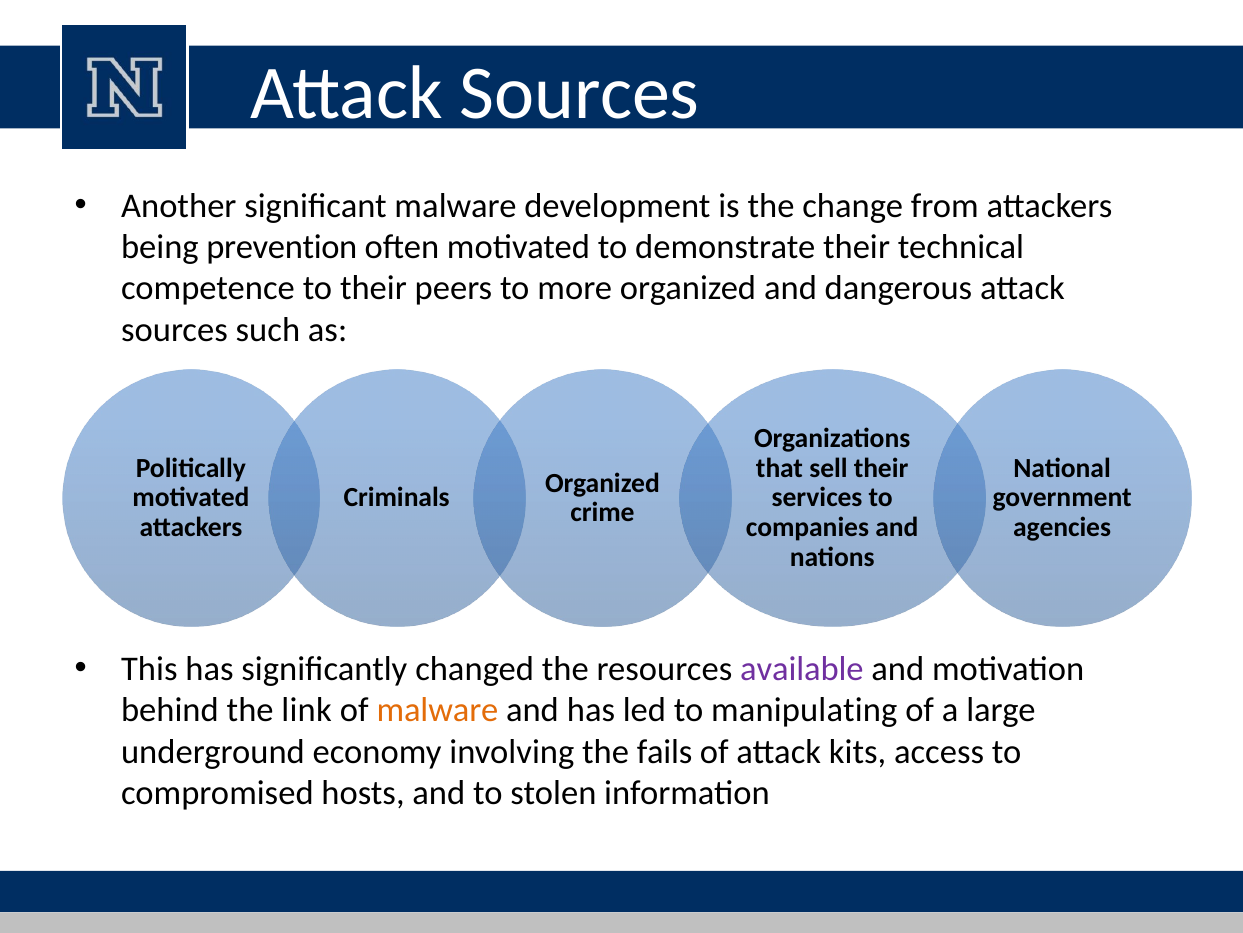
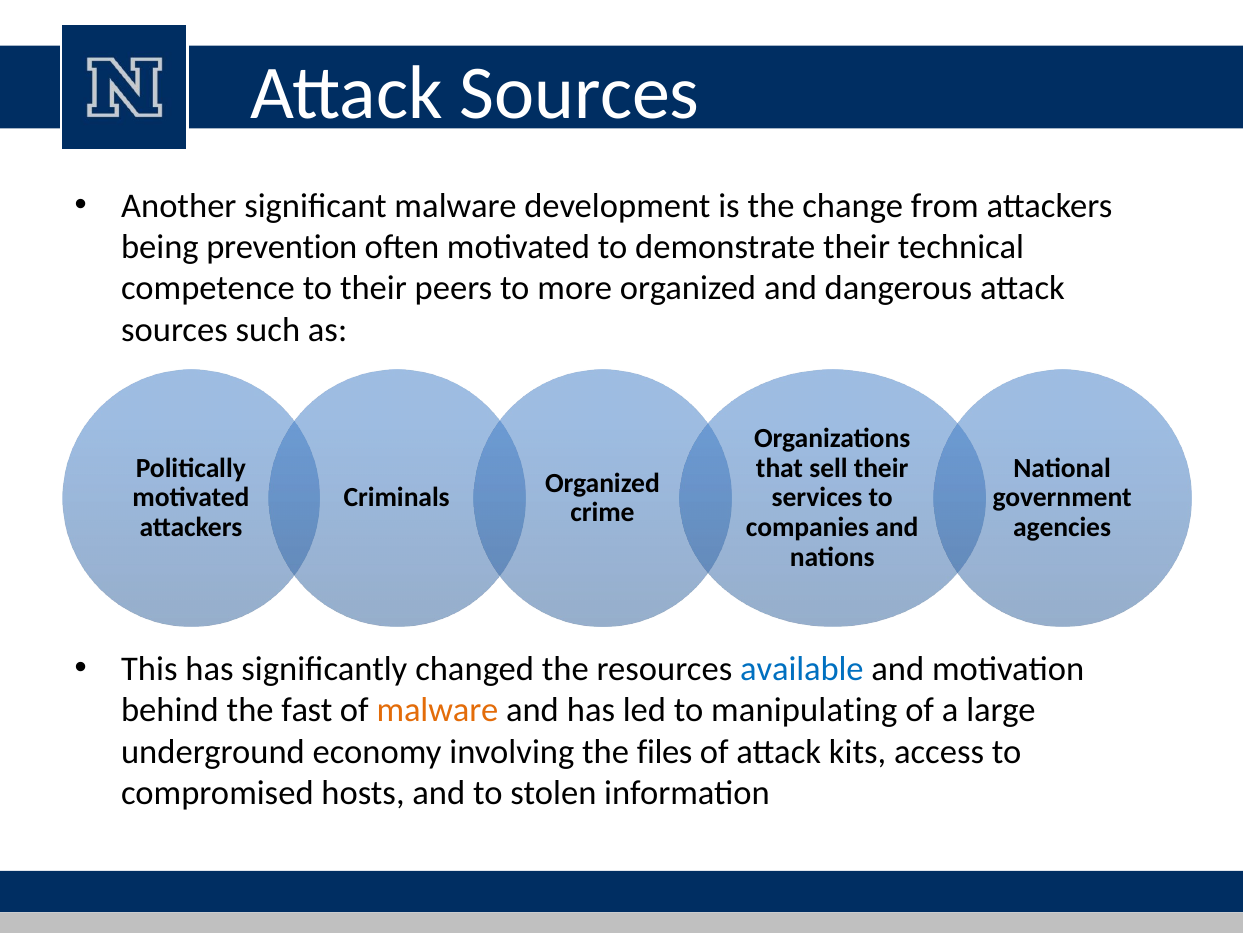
available colour: purple -> blue (802, 668)
link: link -> fast (307, 710)
fails: fails -> files (665, 751)
